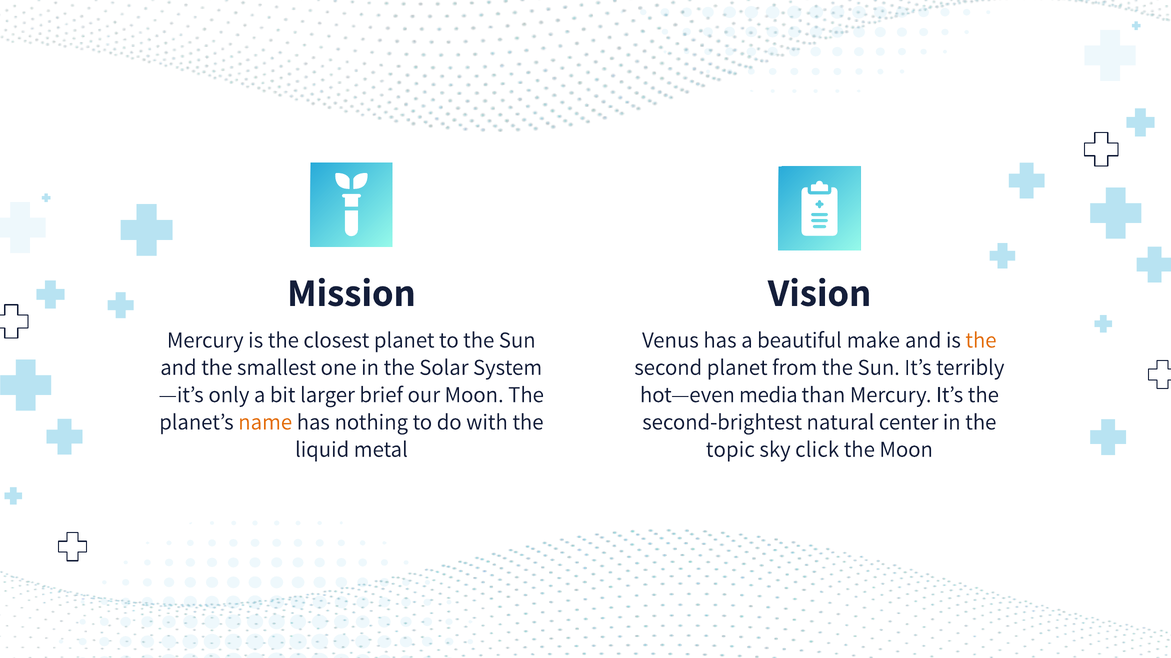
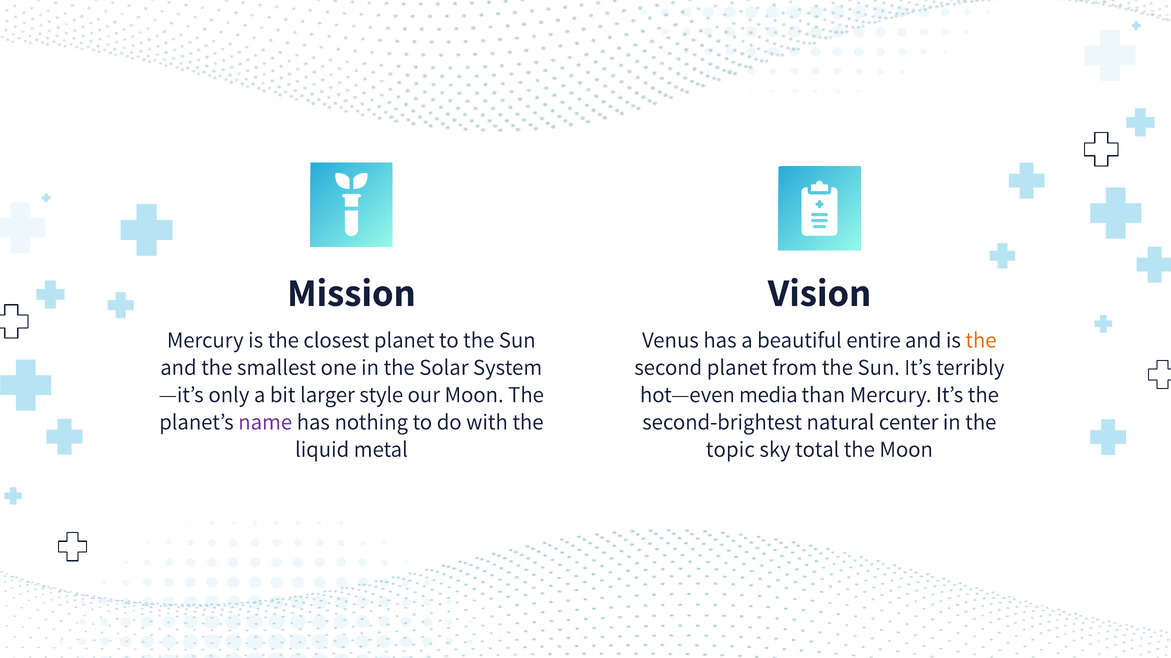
make: make -> entire (874, 340)
brief: brief -> style (381, 395)
name colour: orange -> purple (265, 422)
click: click -> total (817, 450)
